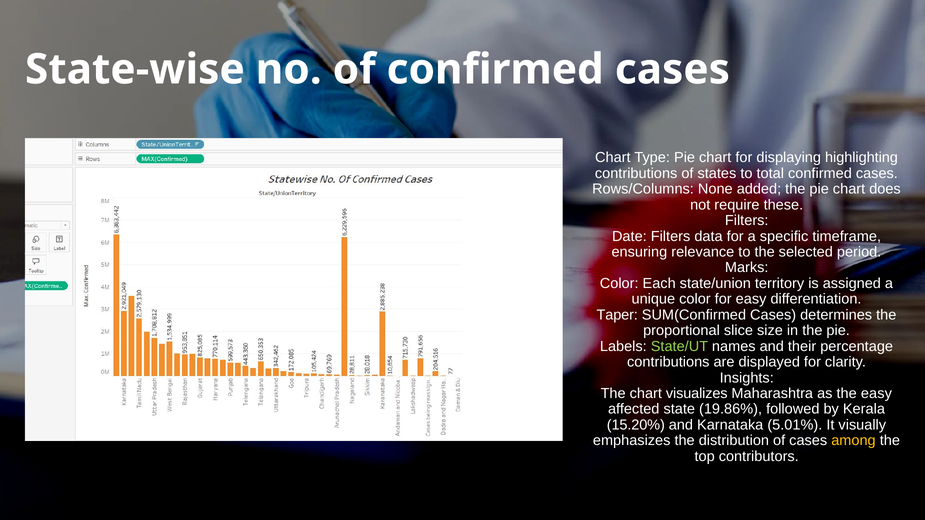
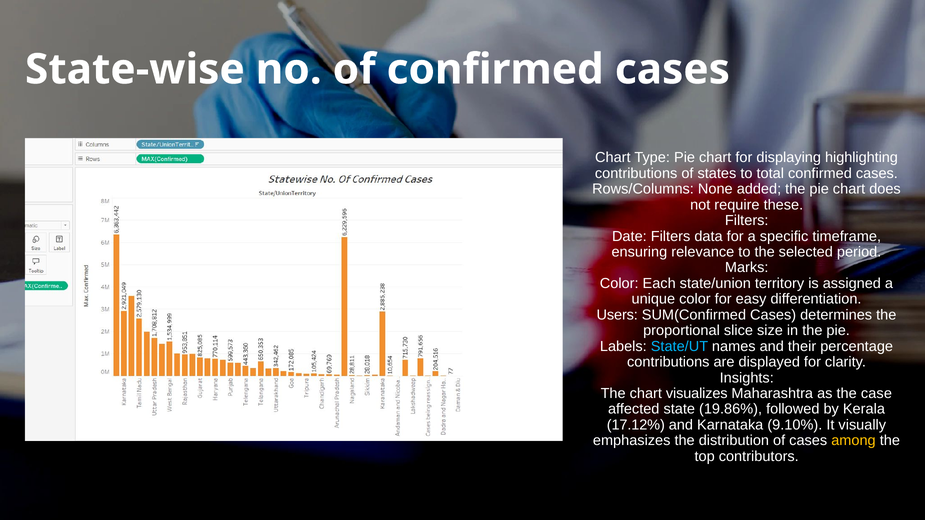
Taper: Taper -> Users (617, 315)
State/UT colour: light green -> light blue (679, 346)
the easy: easy -> case (876, 394)
15.20%: 15.20% -> 17.12% (636, 425)
5.01%: 5.01% -> 9.10% (795, 425)
